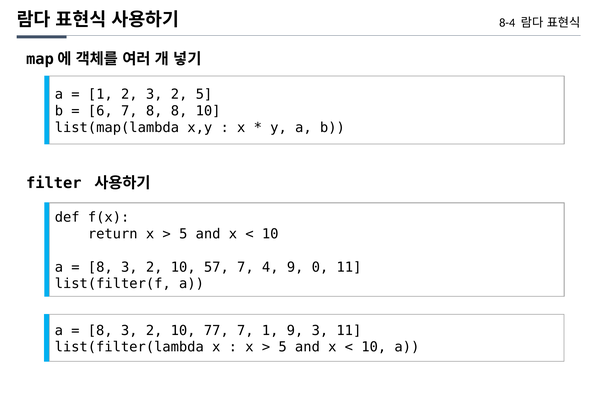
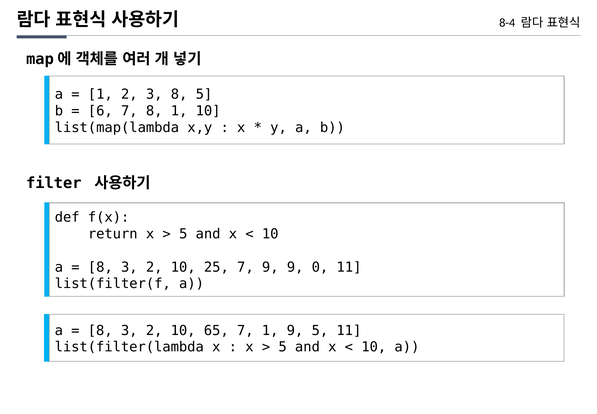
2 3 2: 2 -> 8 (179, 94)
8 8: 8 -> 1 (179, 111)
57: 57 -> 25 (216, 267)
7 4: 4 -> 9 (270, 267)
77: 77 -> 65 (216, 330)
9 3: 3 -> 5 (320, 330)
